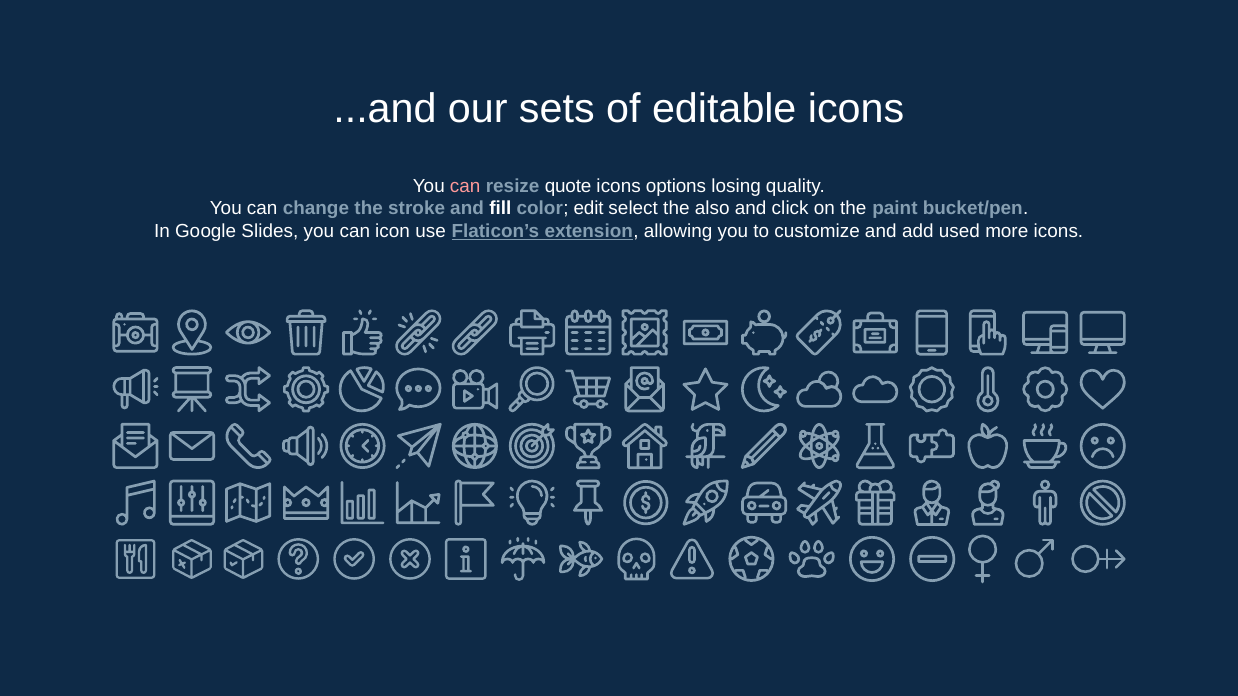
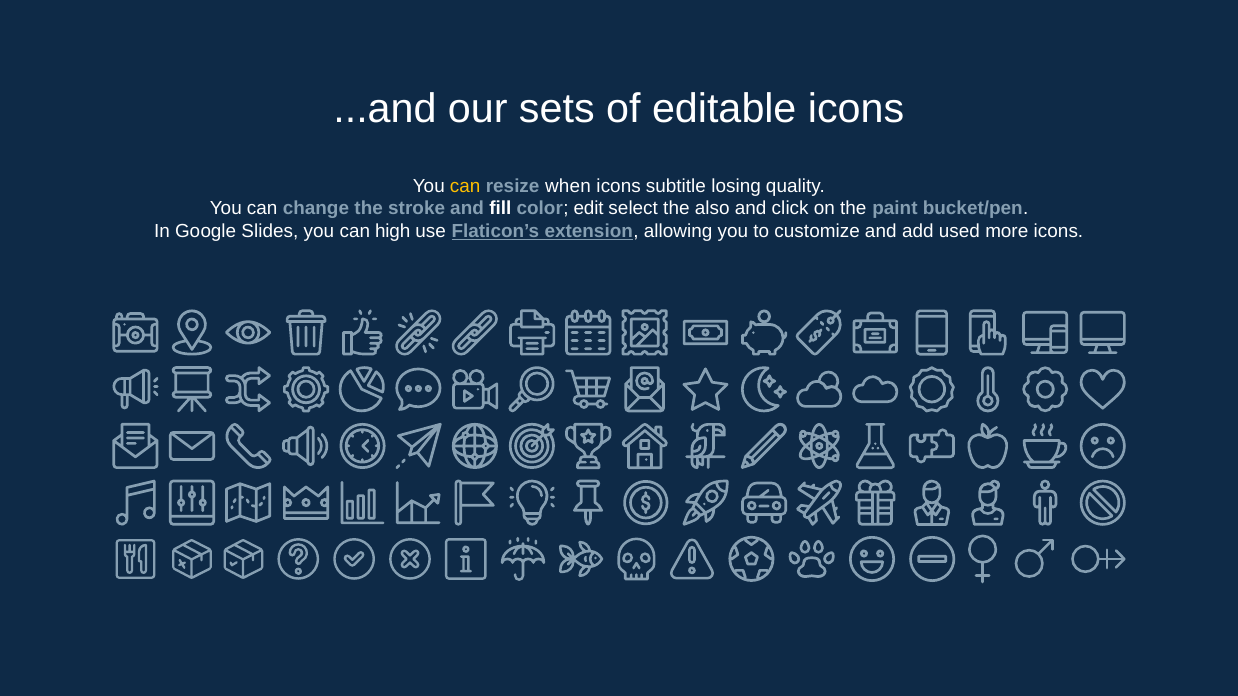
can colour: pink -> yellow (465, 186)
quote: quote -> when (568, 186)
options: options -> subtitle (676, 186)
icon: icon -> high (393, 231)
